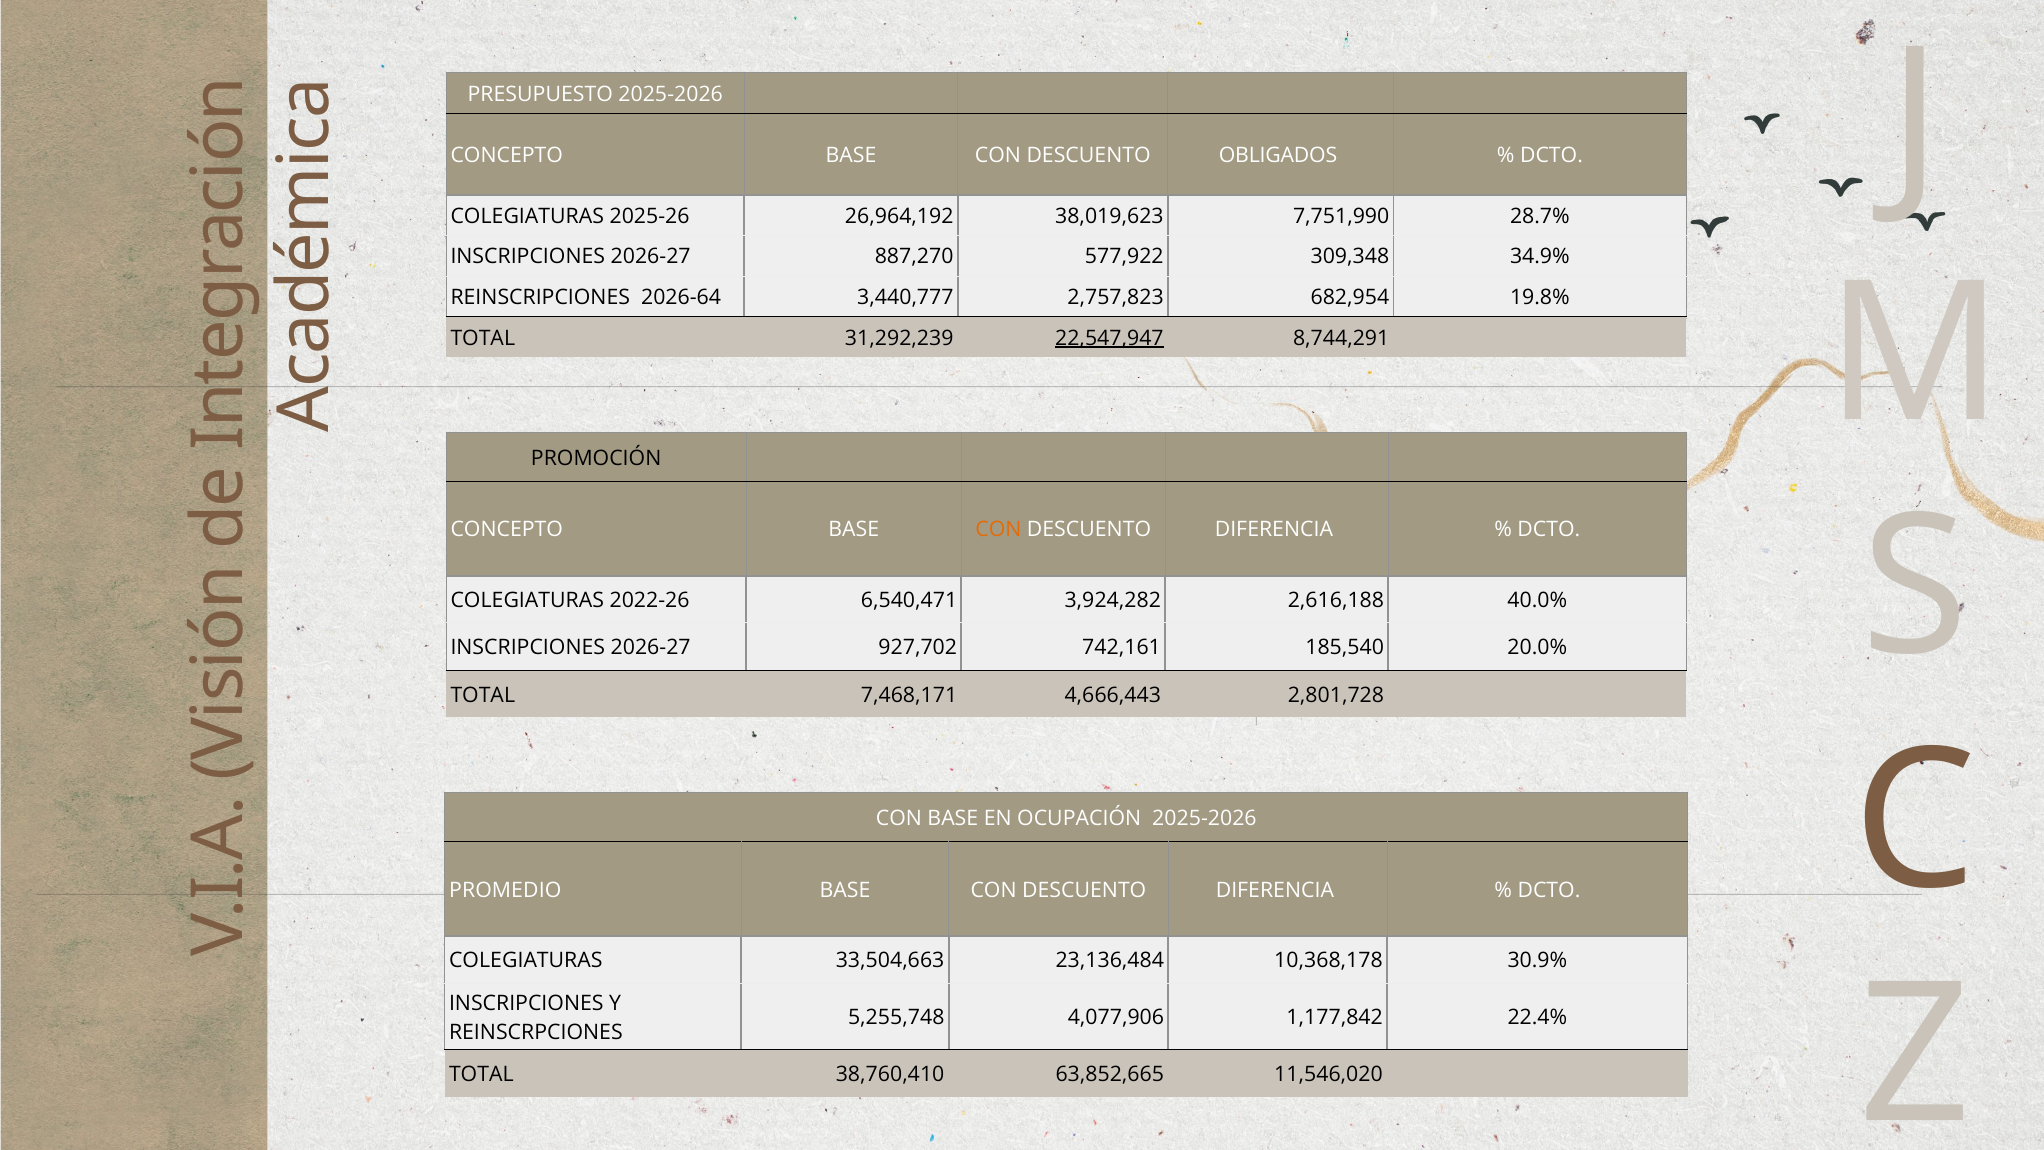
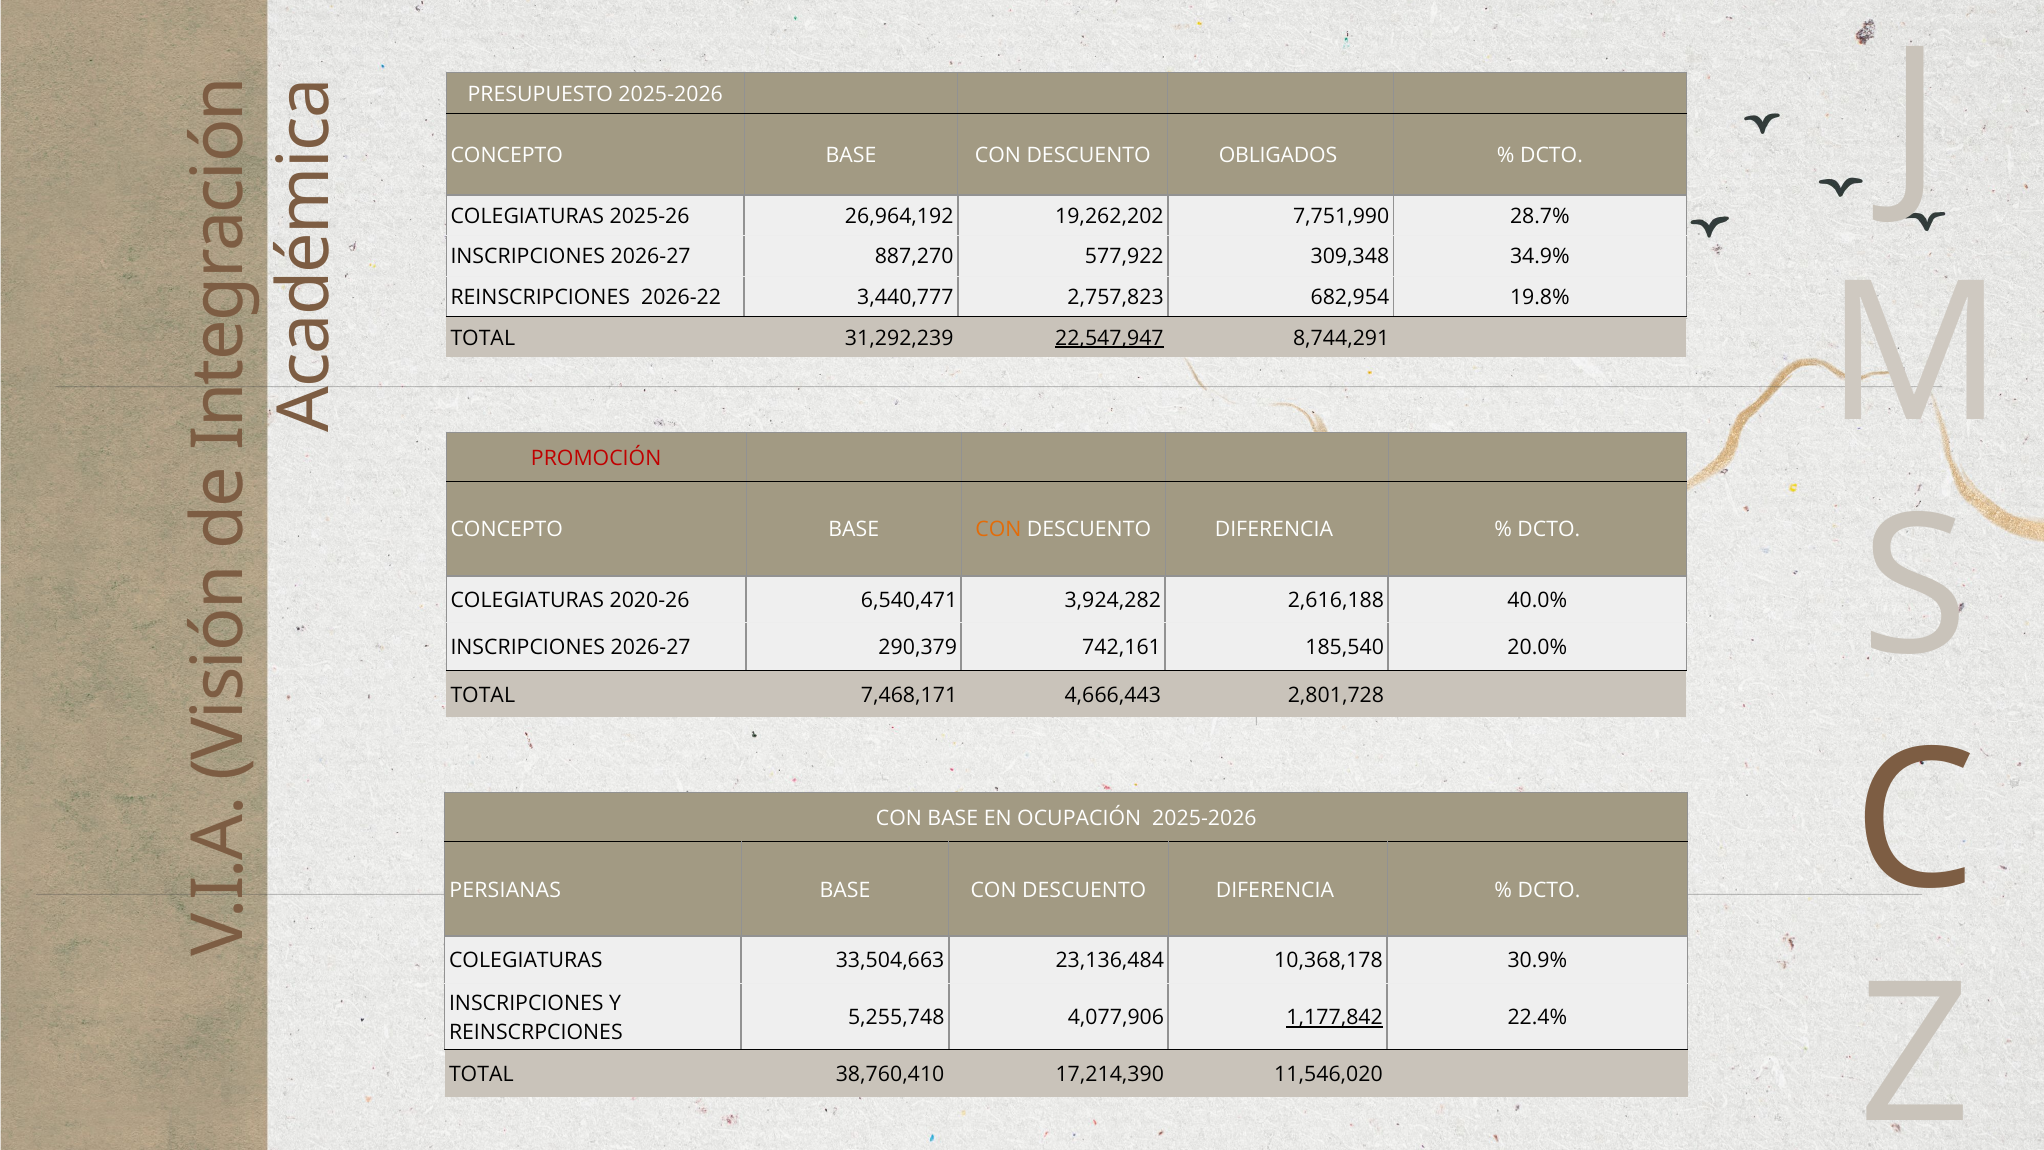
38,019,623: 38,019,623 -> 19,262,202 (1109, 216)
2026-64: 2026-64 -> 2026-22 (681, 297)
PROMOCIÓN colour: black -> red (596, 458)
2022-26: 2022-26 -> 2020-26 (650, 600)
927,702: 927,702 -> 290,379 (918, 648)
PROMEDIO: PROMEDIO -> PERSIANAS (505, 890)
1,177,842 underline: none -> present (1335, 1018)
63,852,665: 63,852,665 -> 17,214,390 (1110, 1074)
